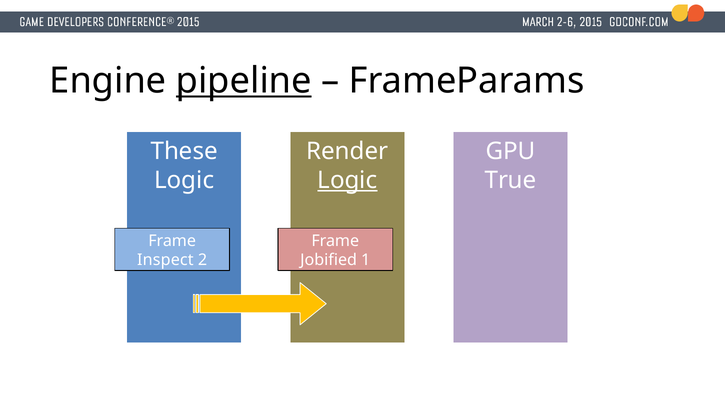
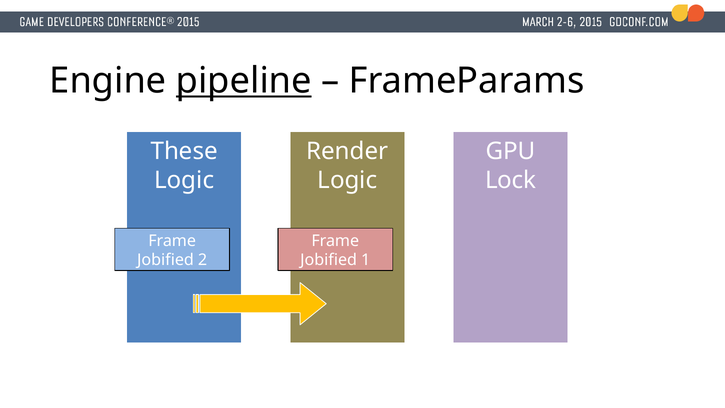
Logic underline: present -> none (347, 180)
True: True -> Lock (511, 180)
Inspect: Inspect -> Jobified (165, 260)
